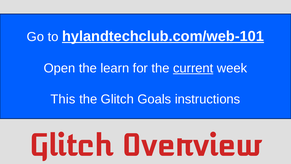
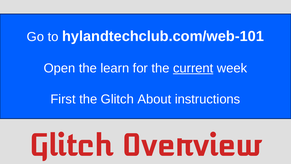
hylandtechclub.com/web-101 underline: present -> none (163, 36)
This: This -> First (63, 99)
Goals: Goals -> About (154, 99)
